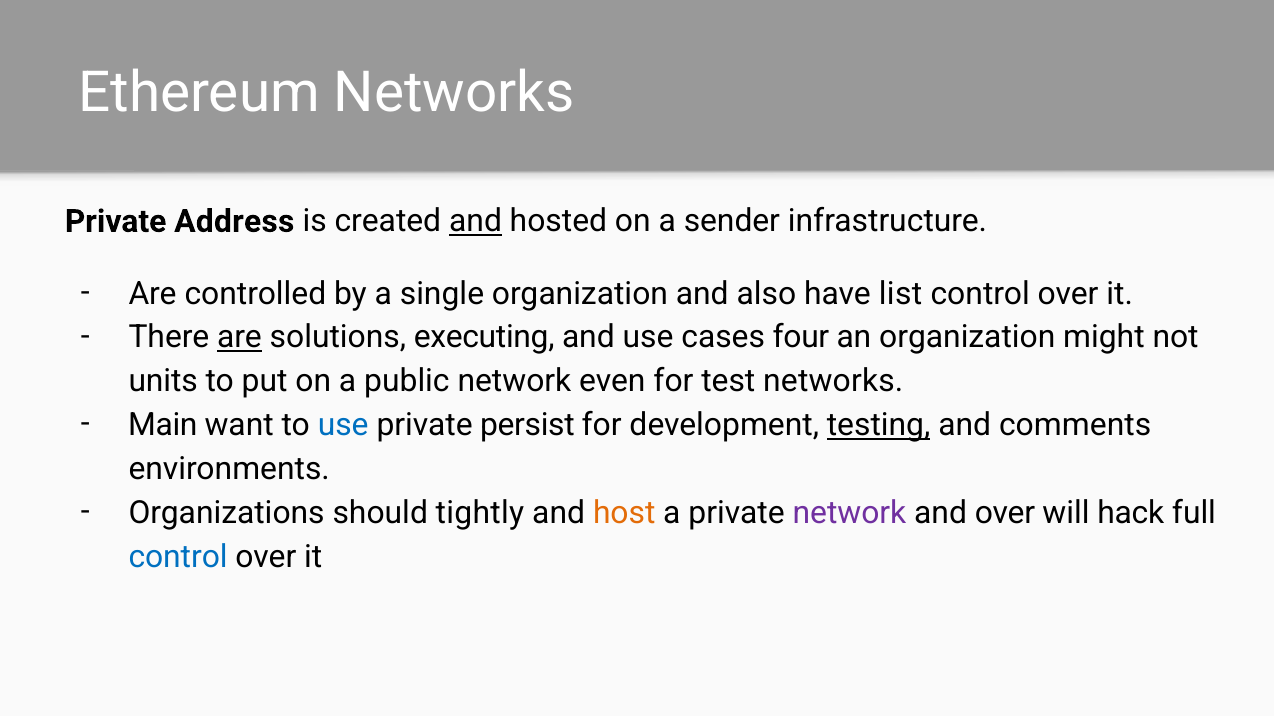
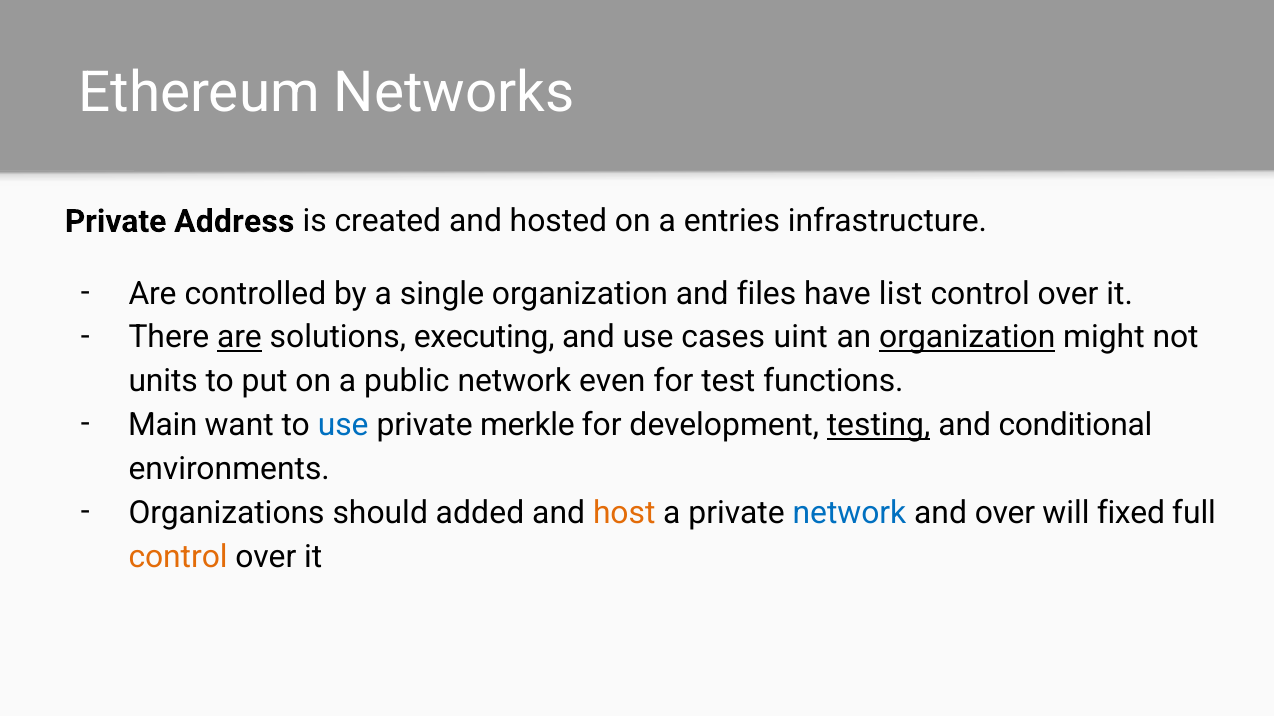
and underline: present -> none (476, 222)
sender: sender -> entries (732, 222)
also: also -> files (766, 294)
four: four -> uint (801, 338)
organization underline: none -> present (967, 338)
test networks: networks -> functions (833, 382)
persist: persist -> merkle (527, 426)
comments: comments -> conditional (1075, 426)
tightly: tightly -> added (480, 513)
network colour: purple -> blue (849, 513)
hack: hack -> fixed (1131, 513)
control colour: blue -> orange (178, 557)
